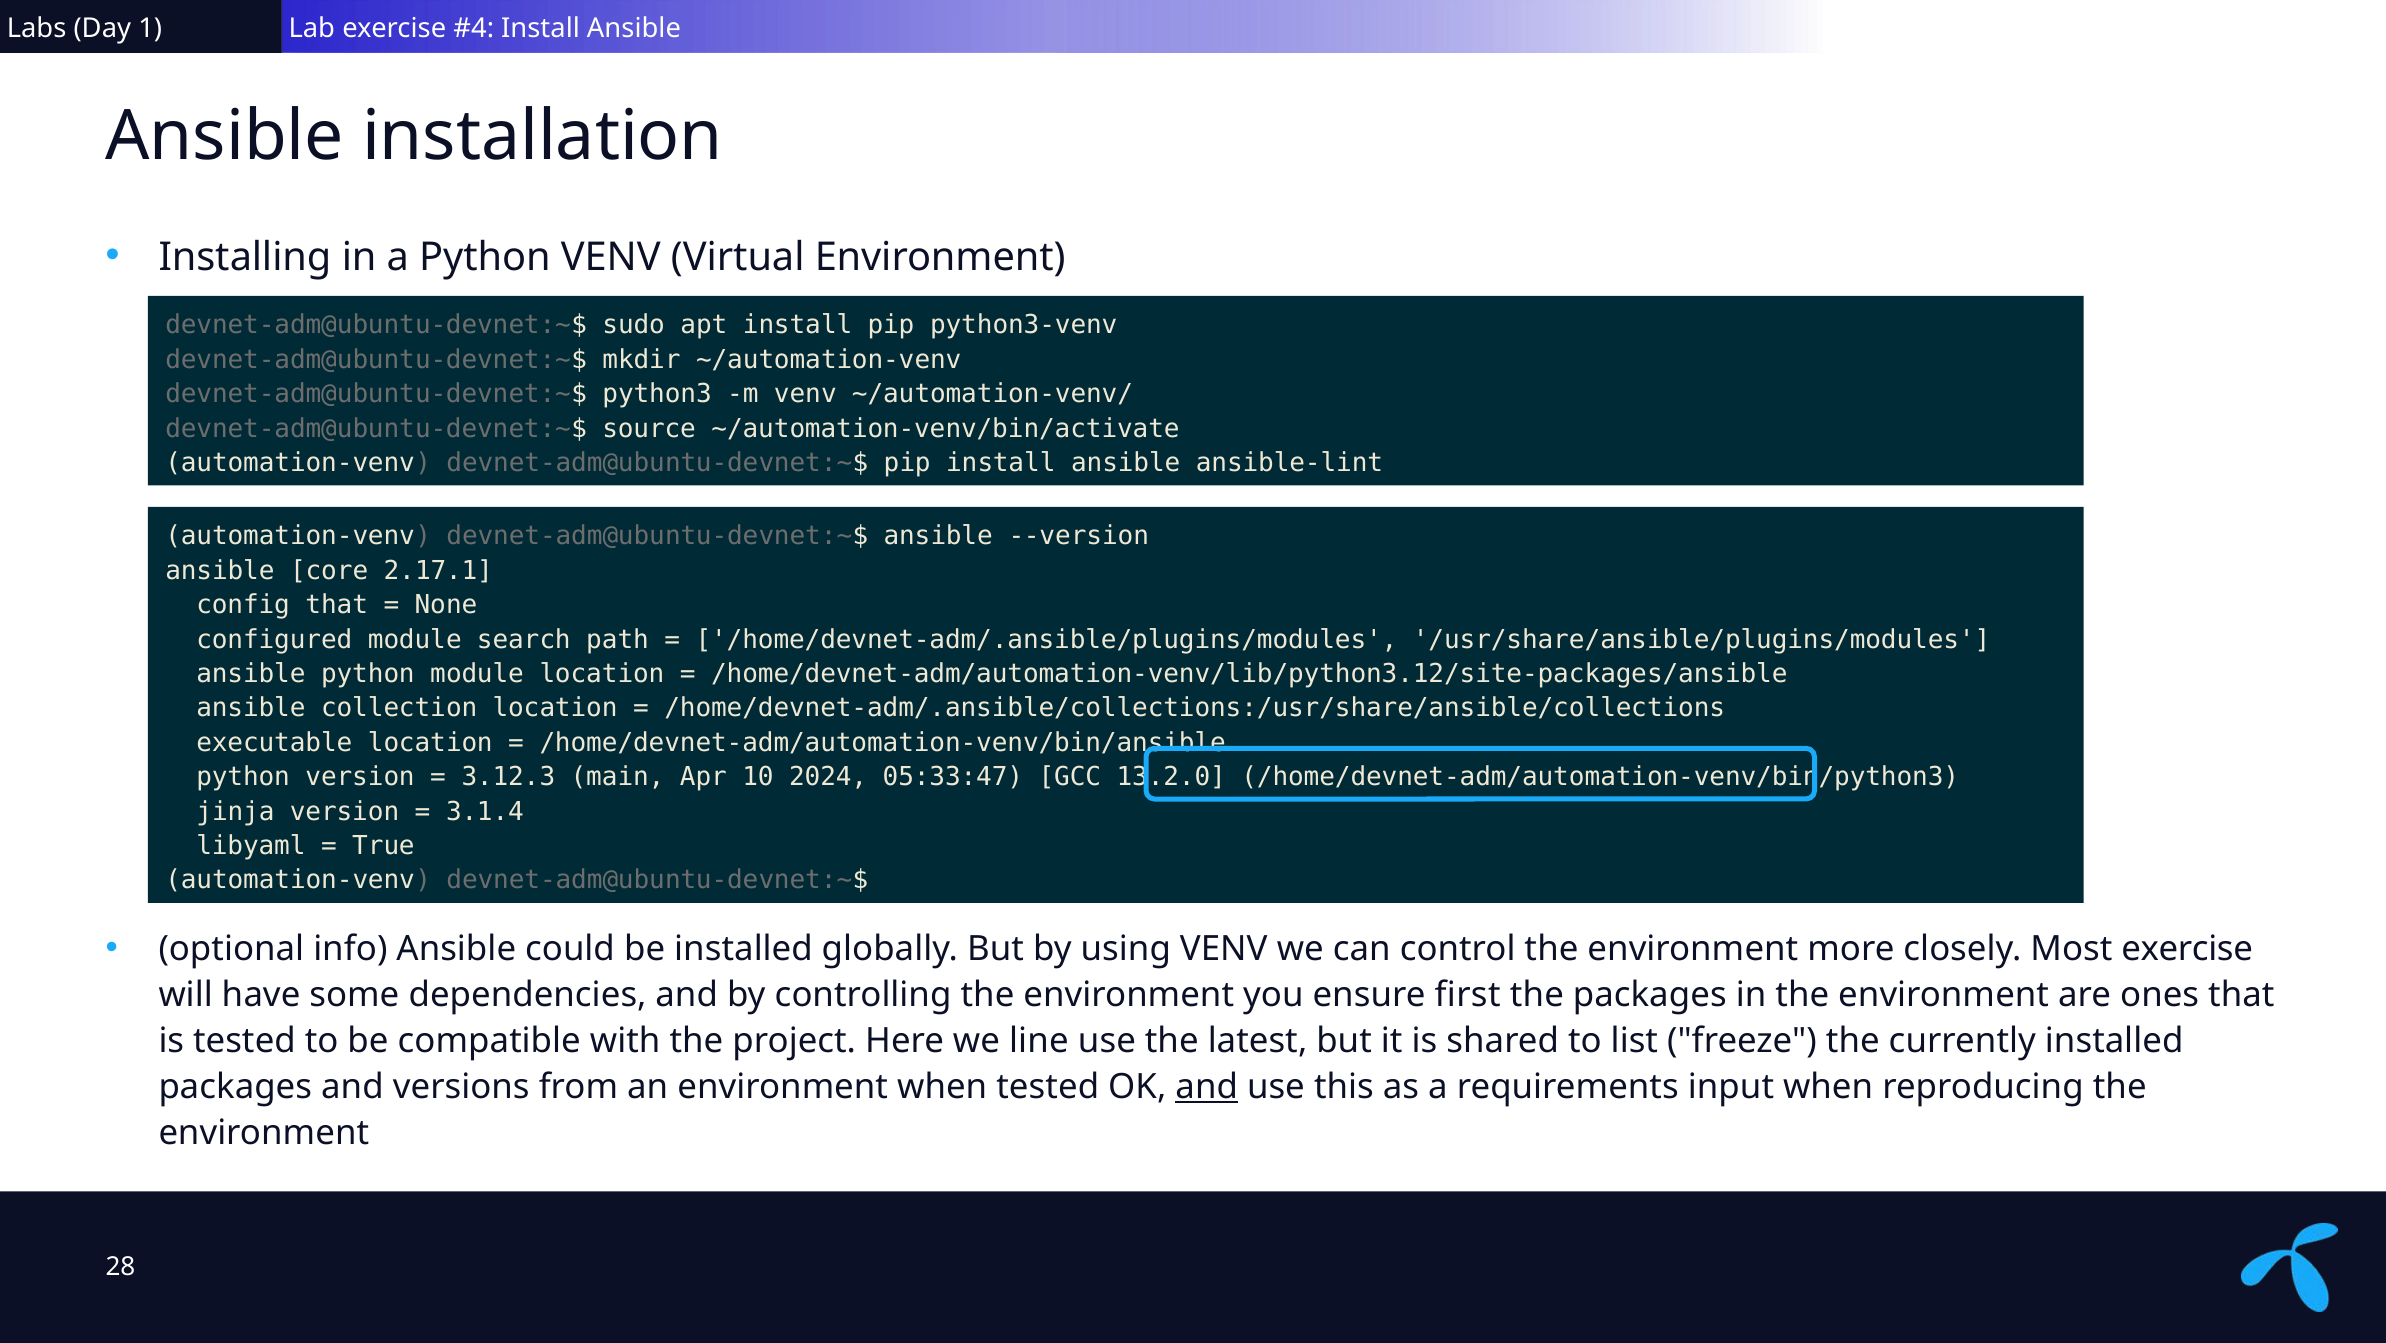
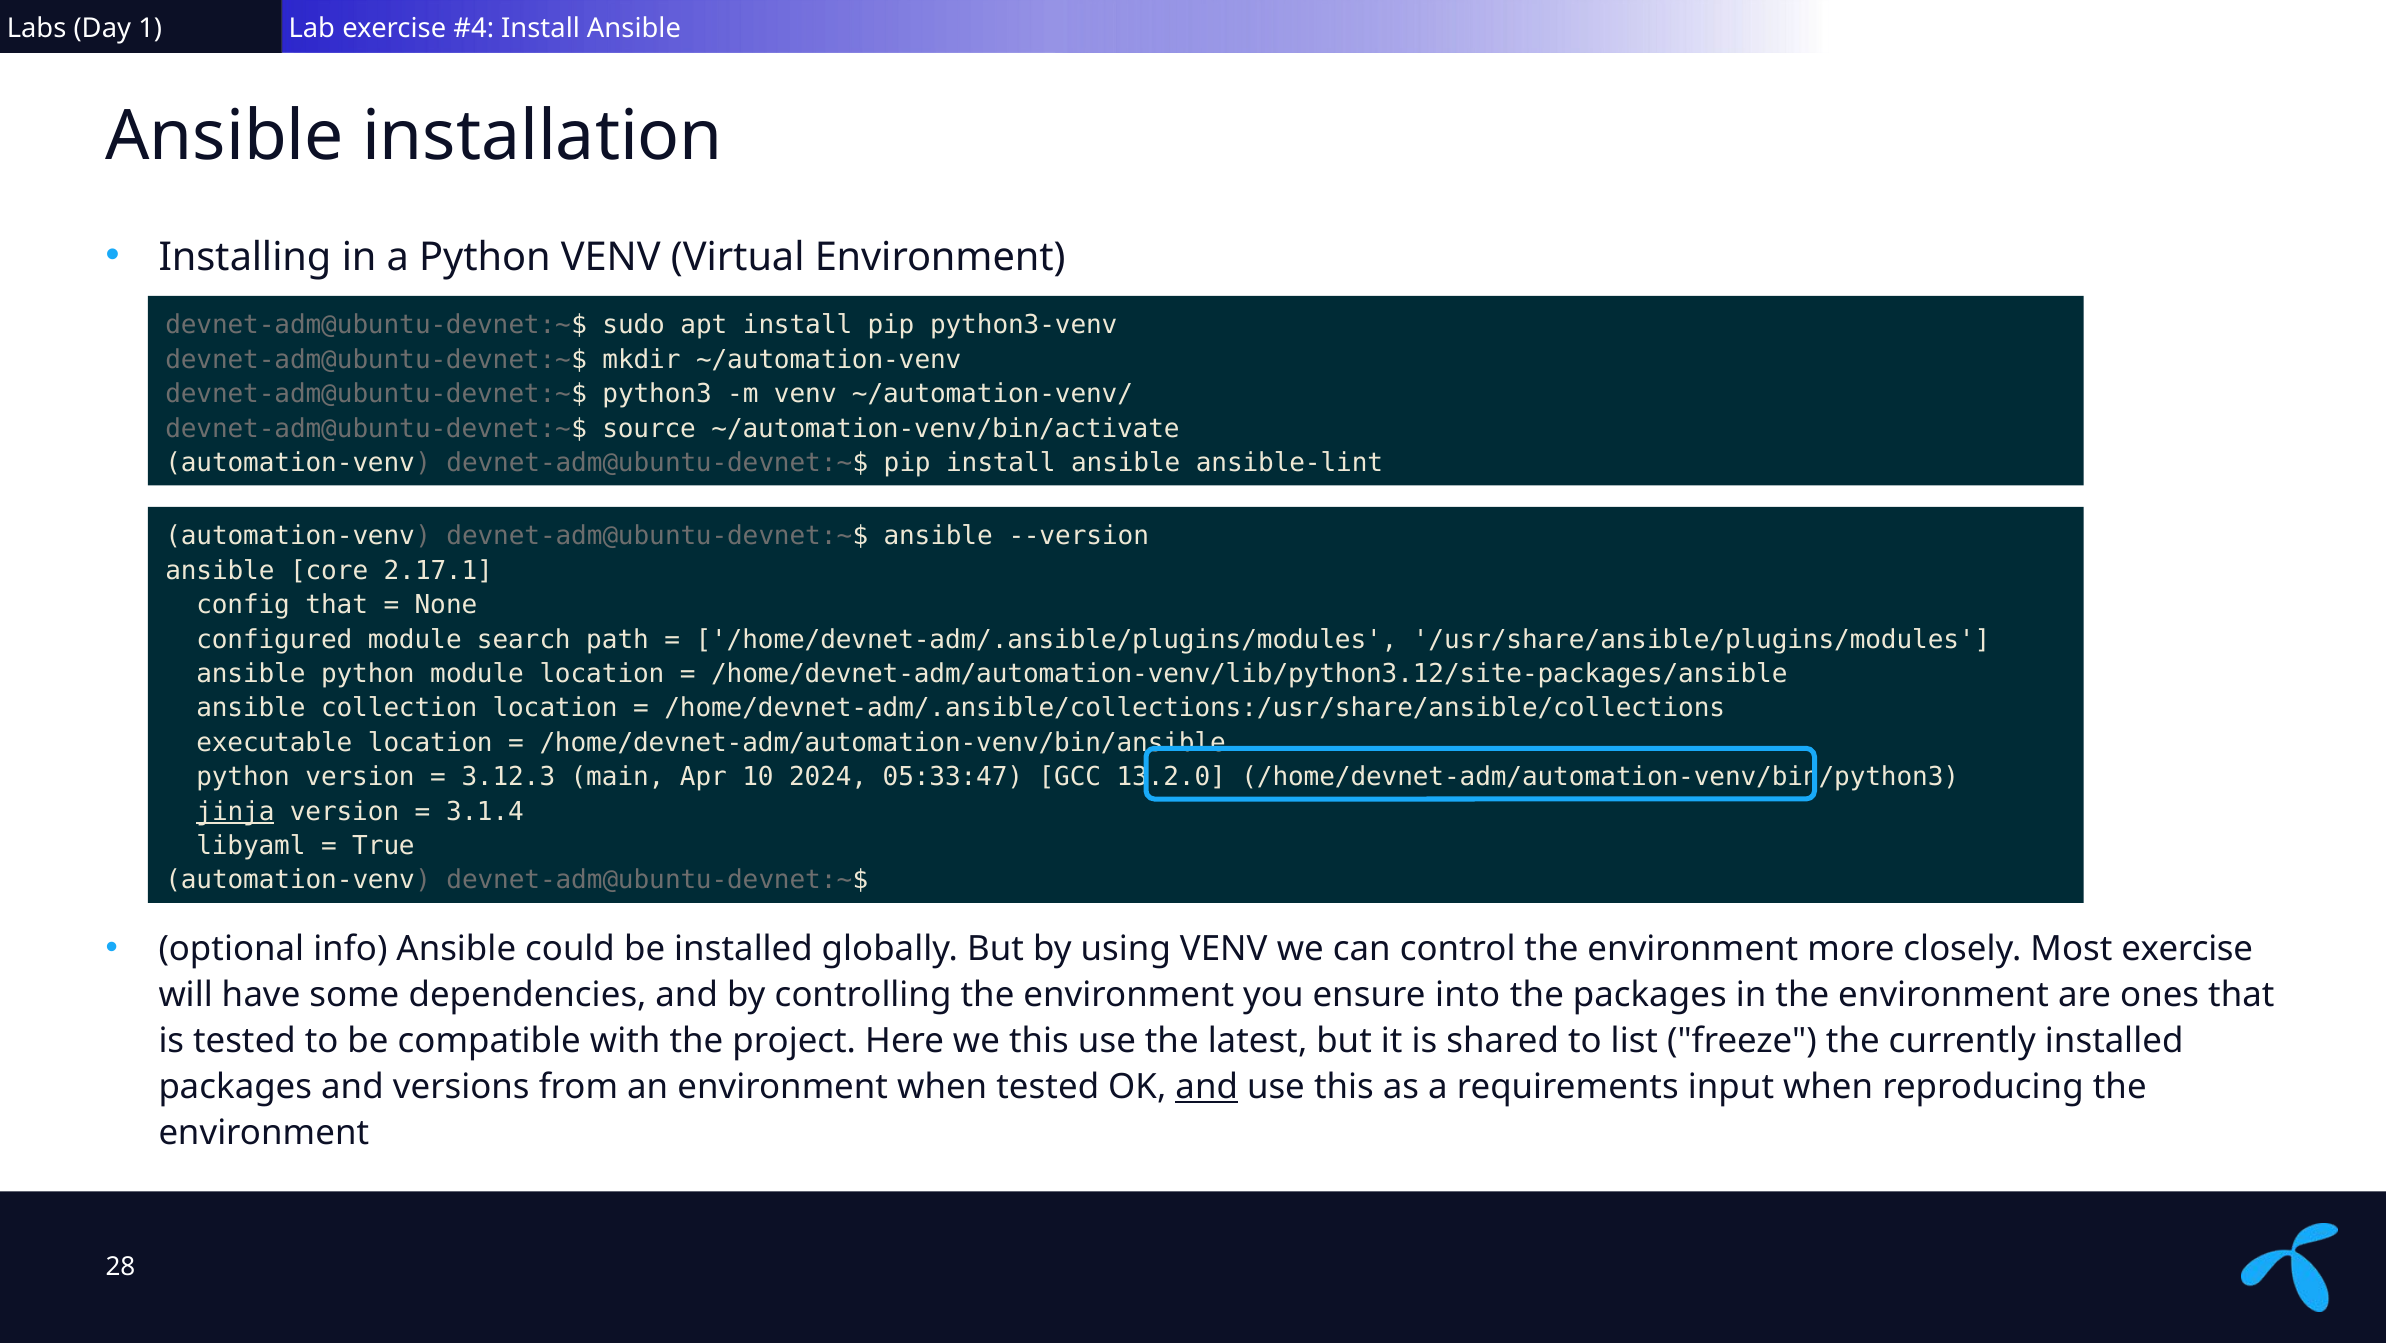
jinja underline: none -> present (235, 811)
first: first -> into (1468, 994)
we line: line -> this (1039, 1040)
